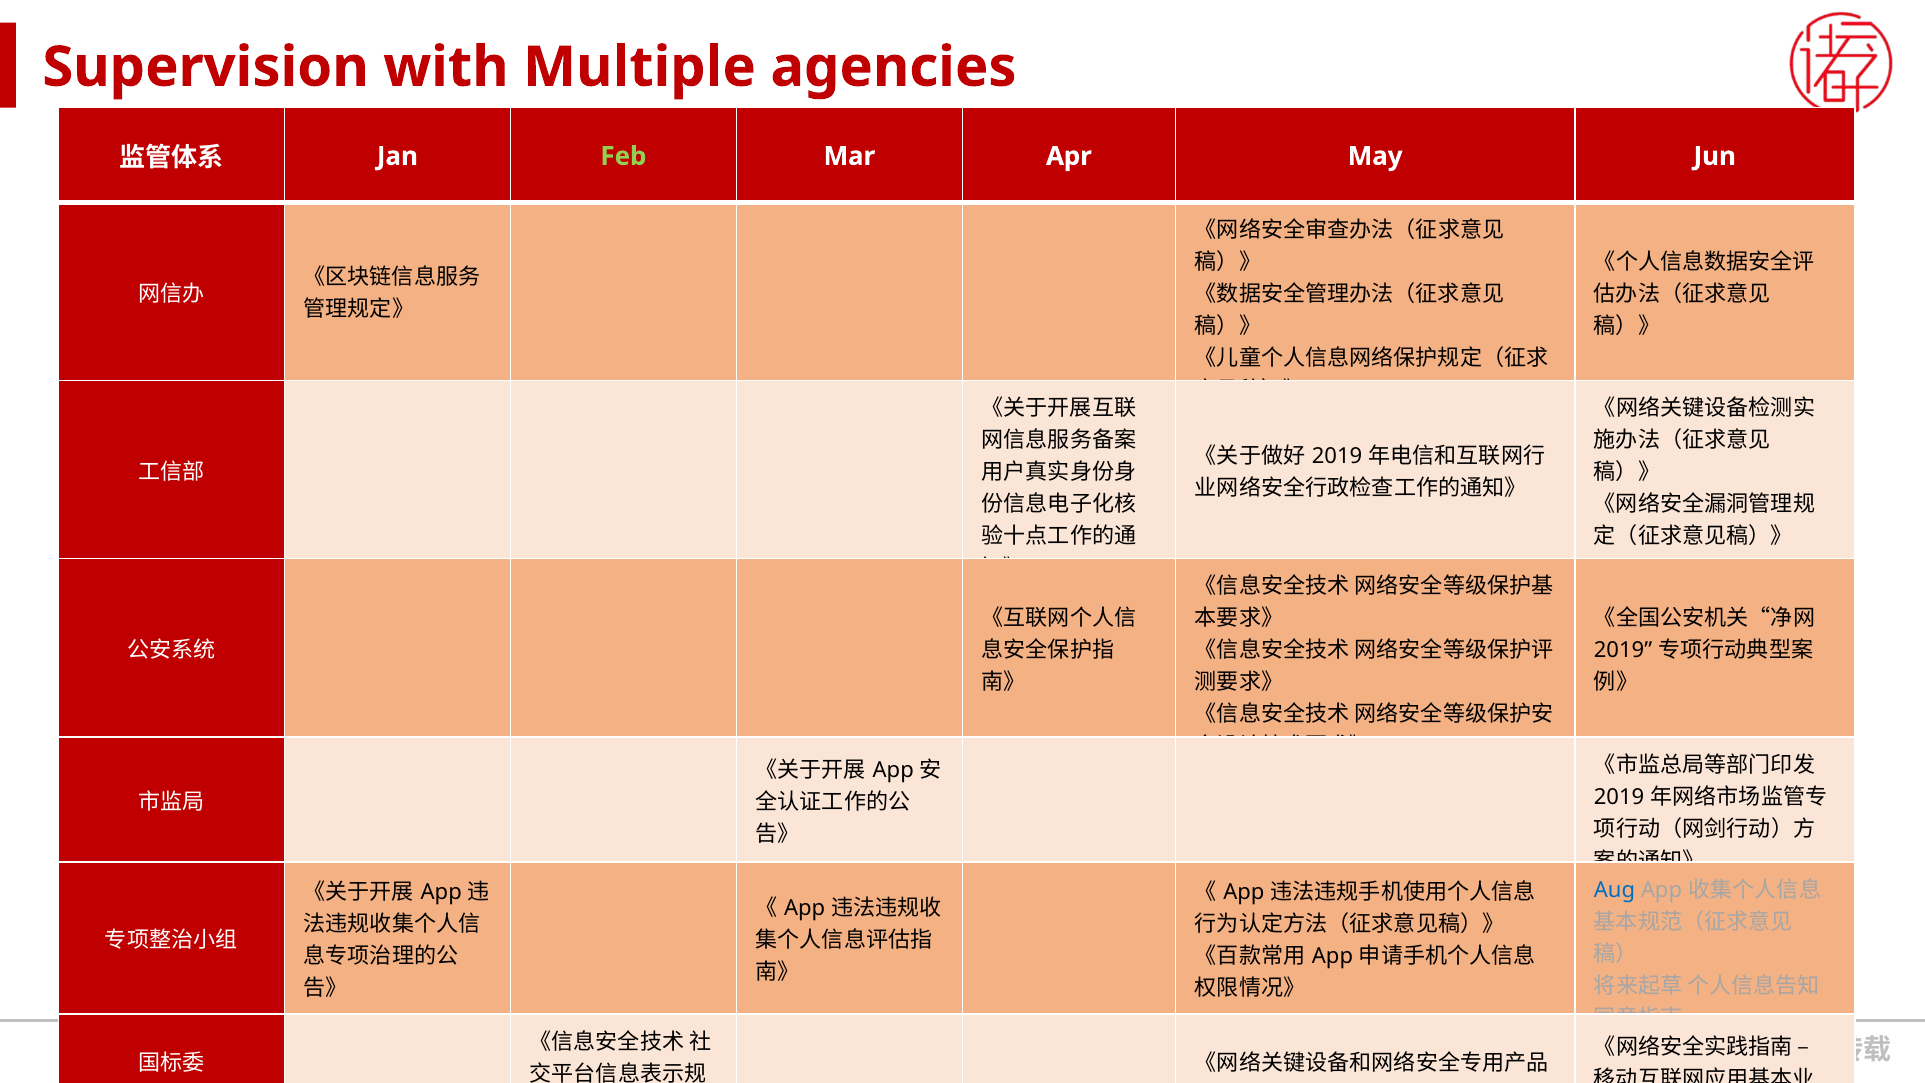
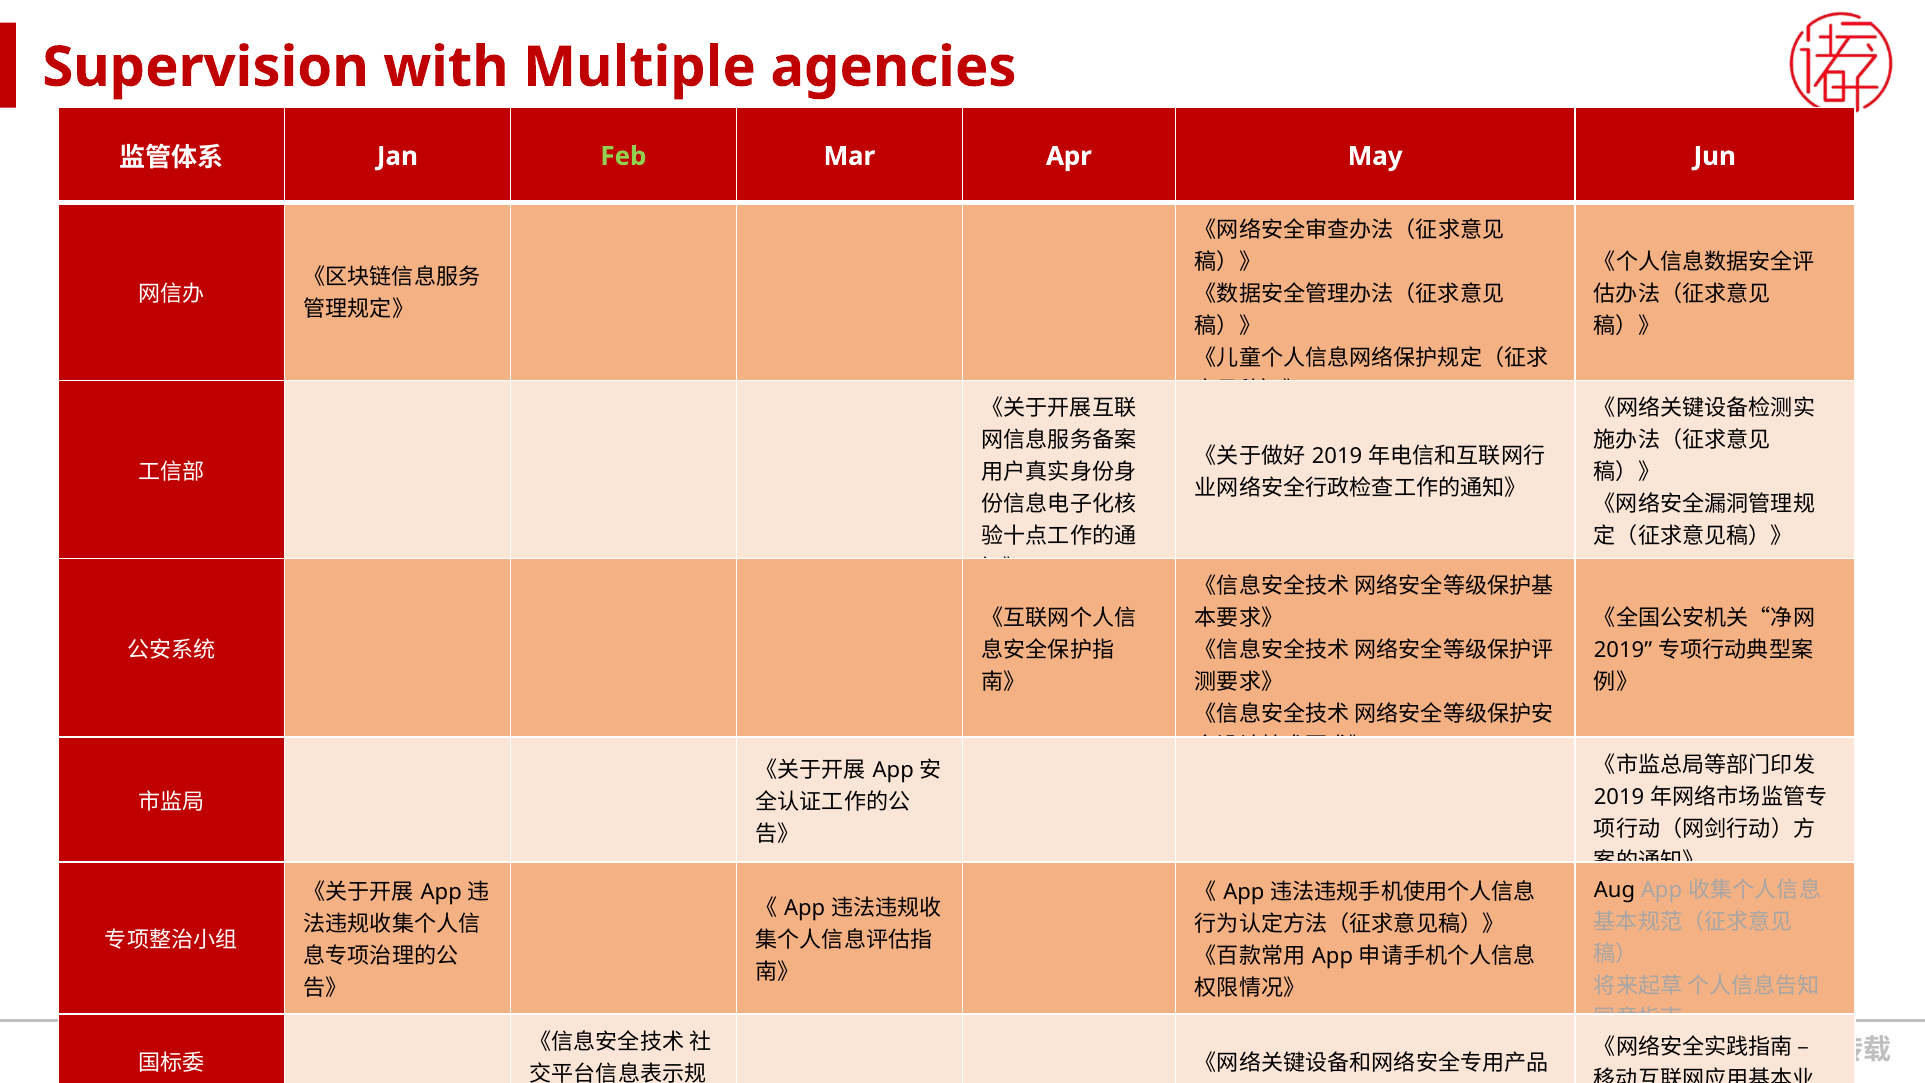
Aug colour: blue -> black (1615, 890)
